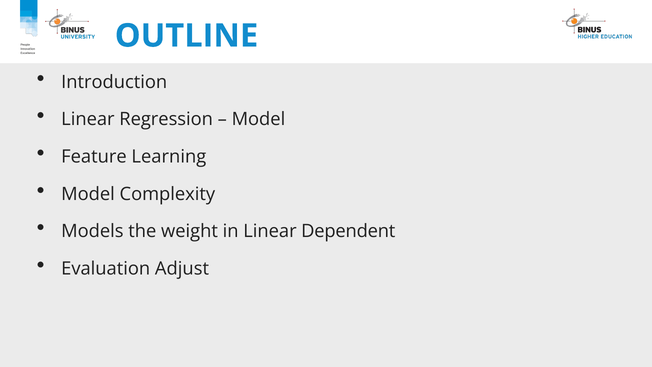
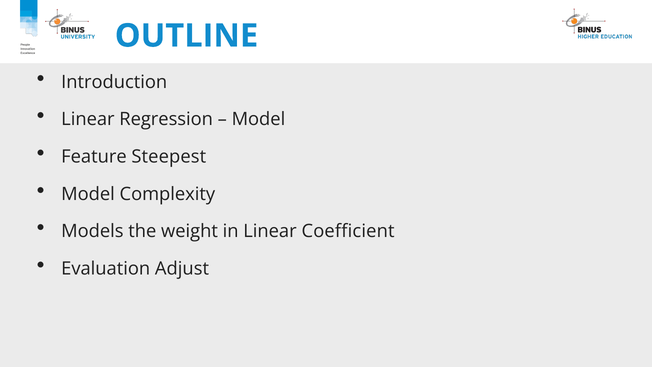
Learning: Learning -> Steepest (169, 157)
Dependent: Dependent -> Coefficient (348, 231)
